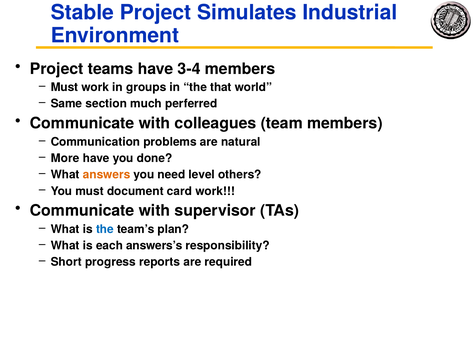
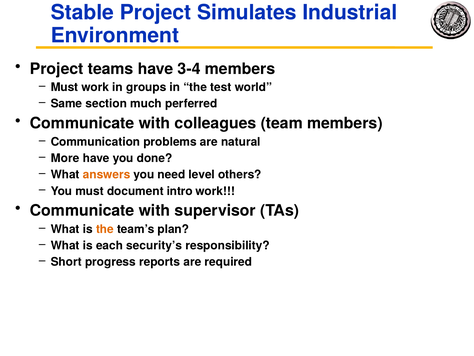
that: that -> test (221, 87)
card: card -> intro (180, 191)
the colour: blue -> orange (105, 229)
answers’s: answers’s -> security’s (154, 245)
